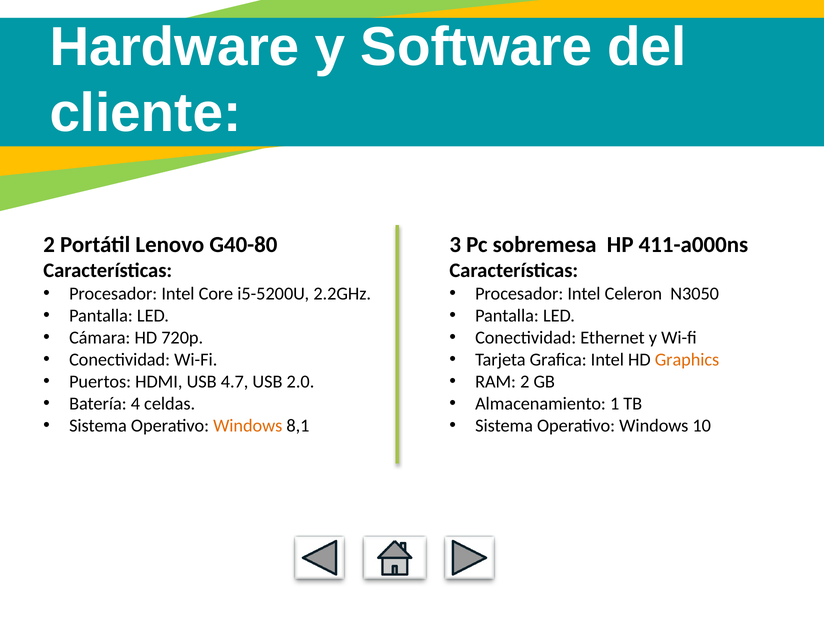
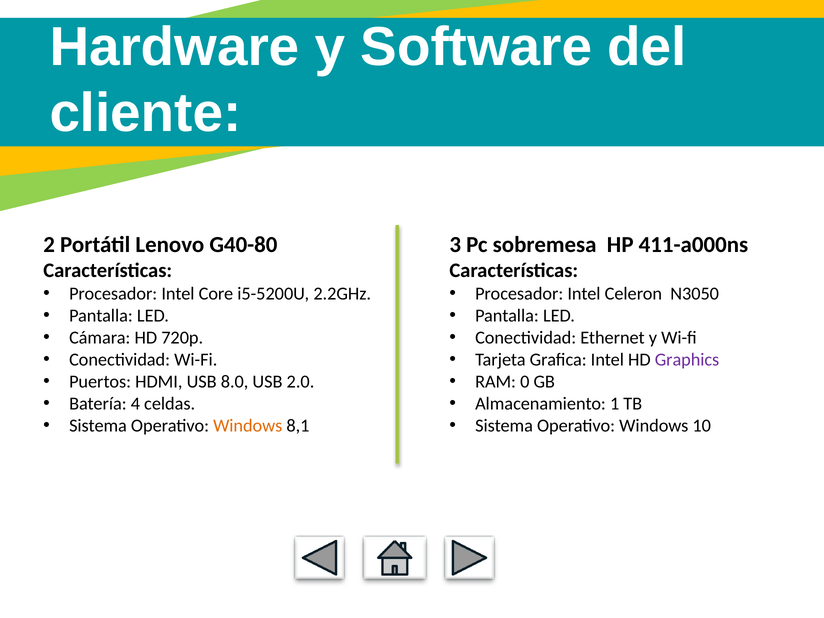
Graphics colour: orange -> purple (687, 360)
4.7: 4.7 -> 8.0 (235, 382)
RAM 2: 2 -> 0 (525, 382)
